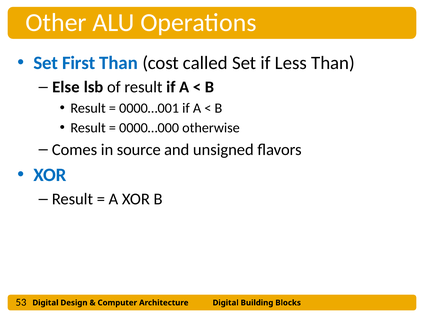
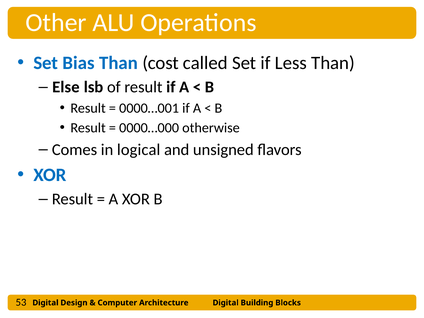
First: First -> Bias (79, 63)
source: source -> logical (139, 150)
